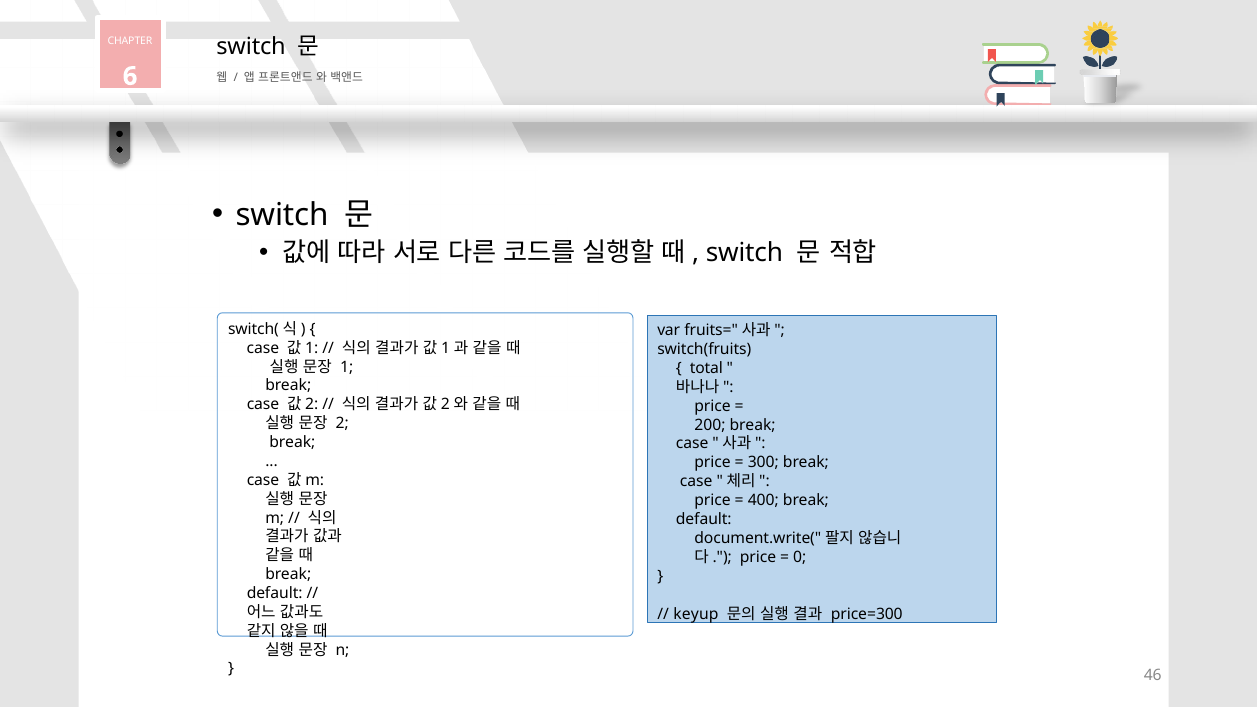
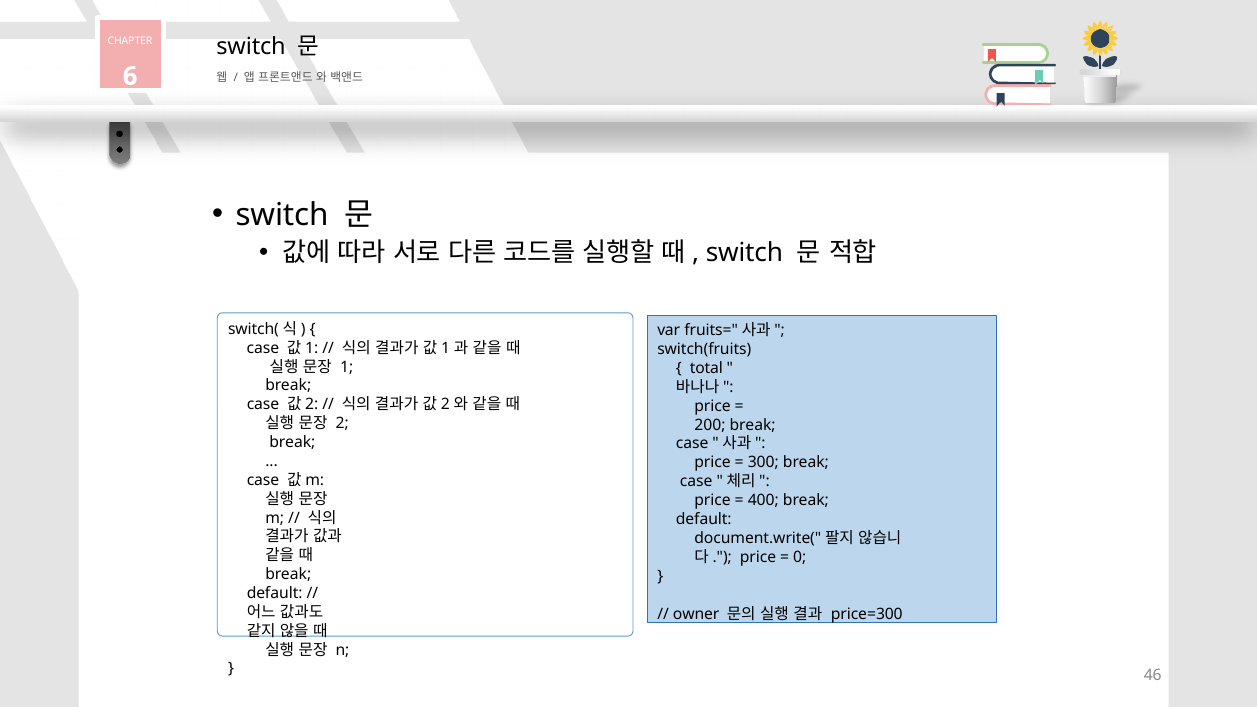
keyup: keyup -> owner (696, 614)
